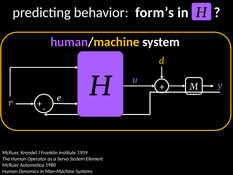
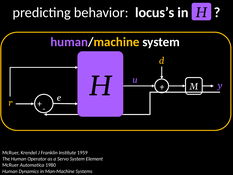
form’s: form’s -> locus’s (155, 12)
